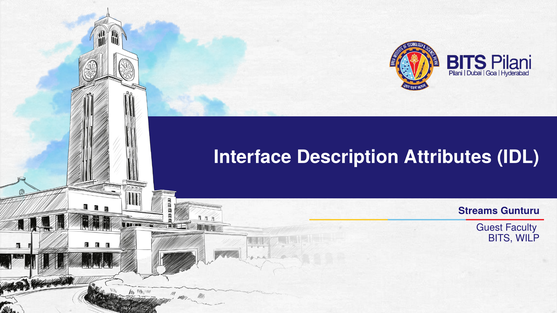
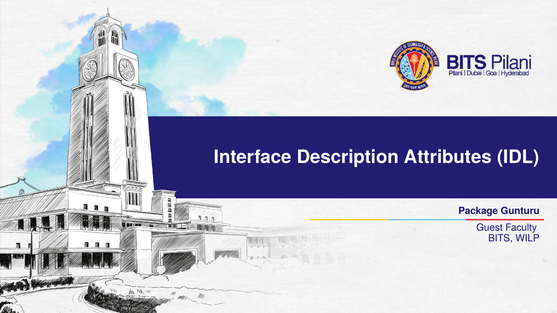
Streams: Streams -> Package (478, 211)
